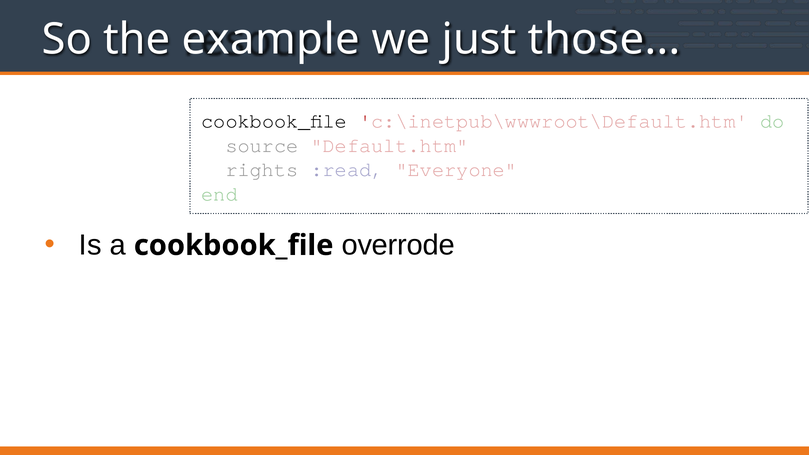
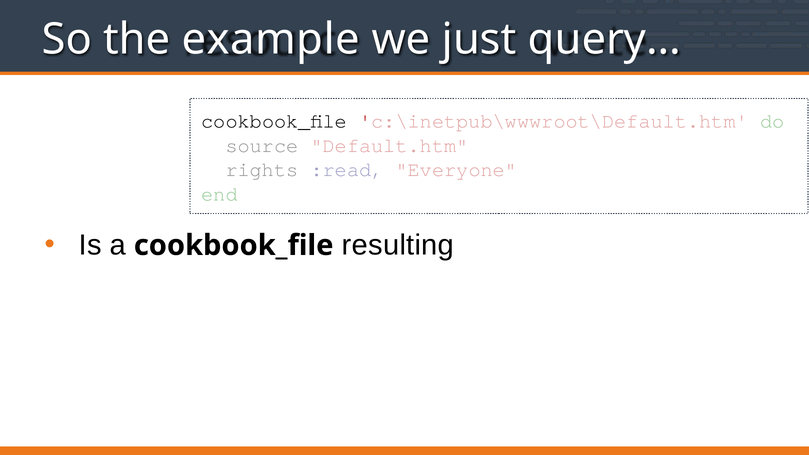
those: those -> query (604, 39)
overrode: overrode -> resulting (398, 245)
